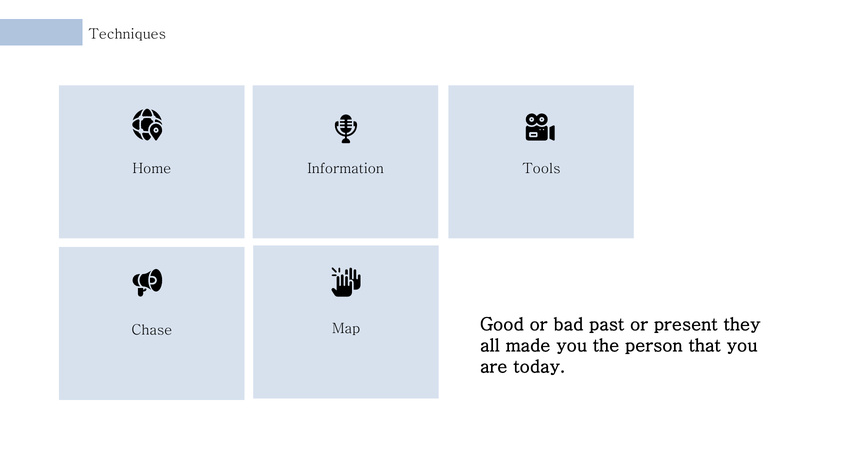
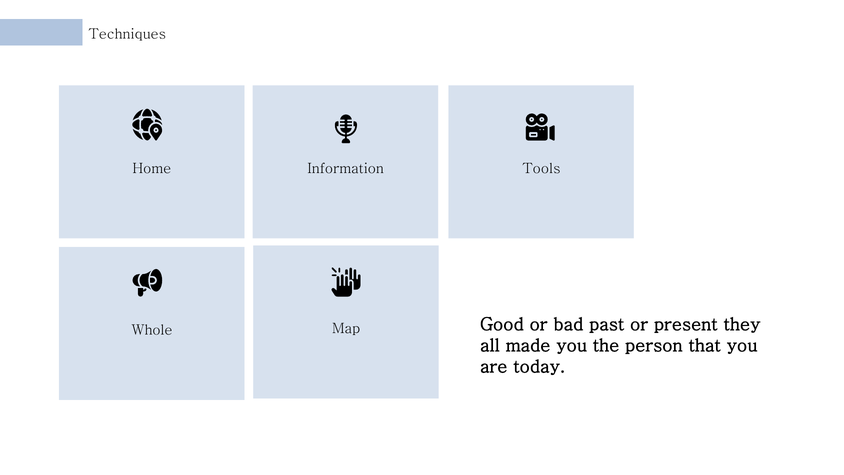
Chase: Chase -> Whole (152, 330)
